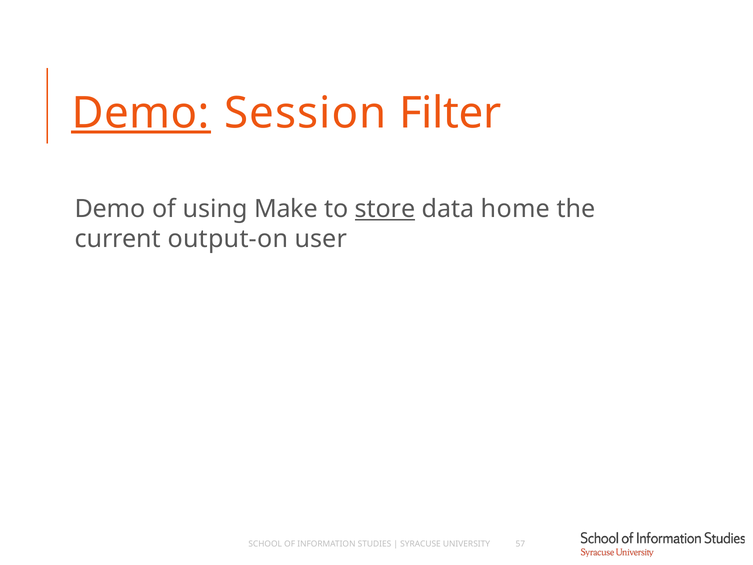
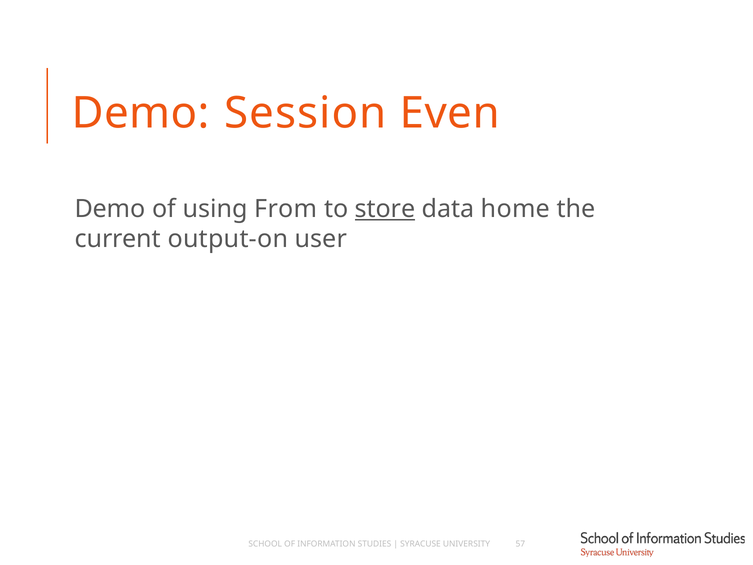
Demo underline: present -> none (141, 113)
Filter: Filter -> Even (450, 113)
Make: Make -> From (286, 209)
